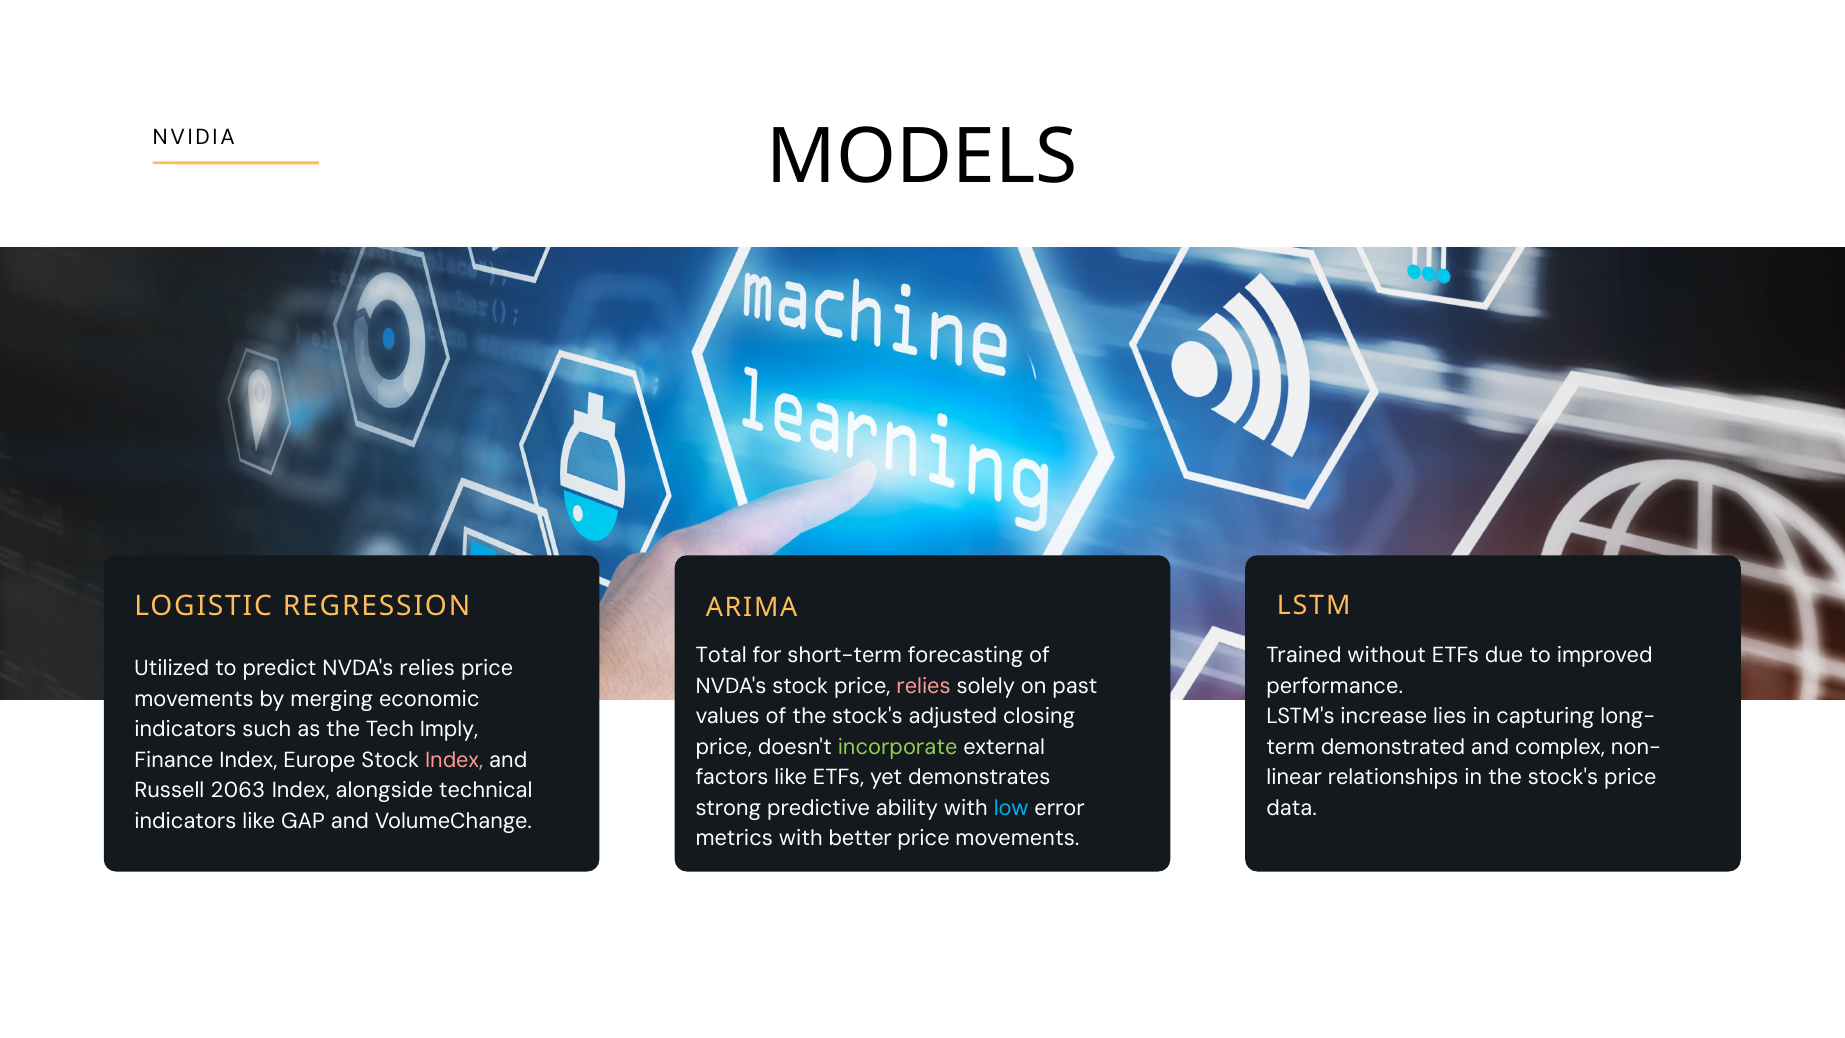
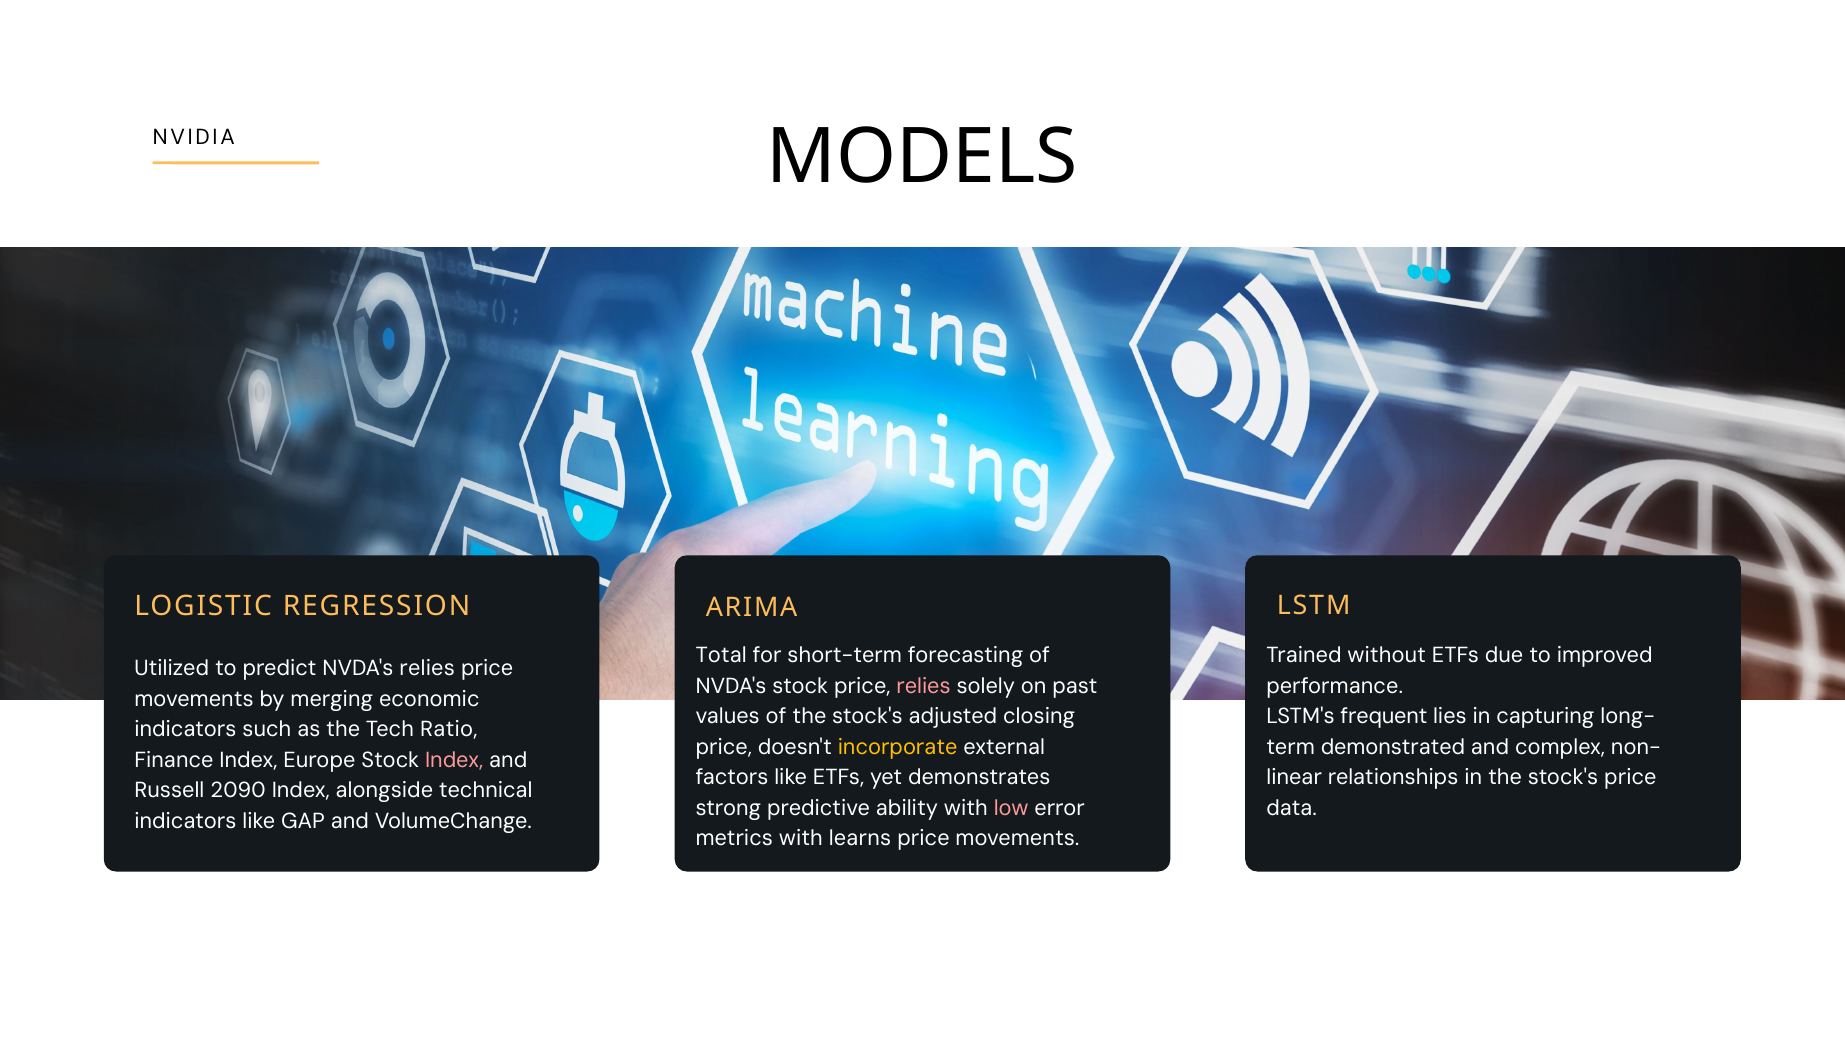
increase: increase -> frequent (1384, 716)
Imply: Imply -> Ratio (449, 730)
incorporate colour: light green -> yellow (898, 747)
2063: 2063 -> 2090 (238, 791)
low colour: light blue -> pink (1011, 808)
better: better -> learns (860, 838)
